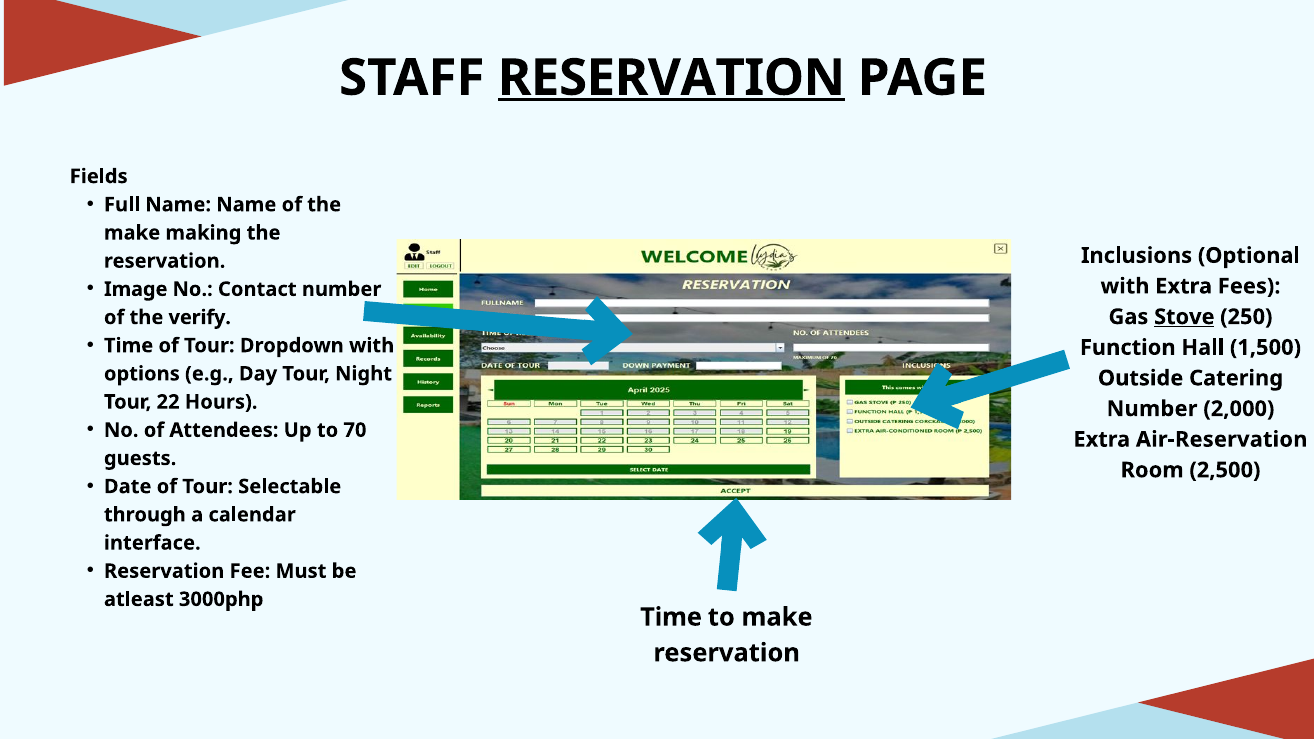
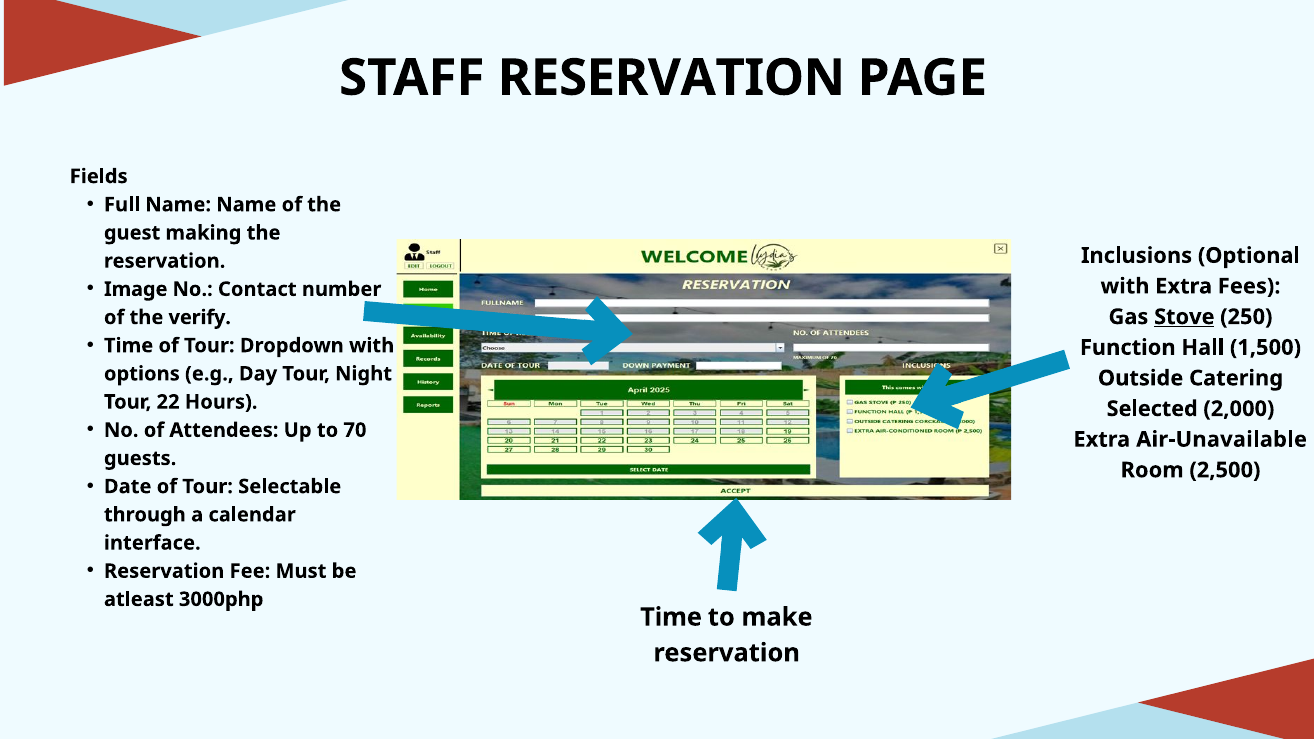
RESERVATION underline: present -> none (672, 78)
make: make -> guest (132, 233)
Number: Number -> Selected (1152, 409)
Air-Reservation: Air-Reservation -> Air-Unavailable (1222, 440)
